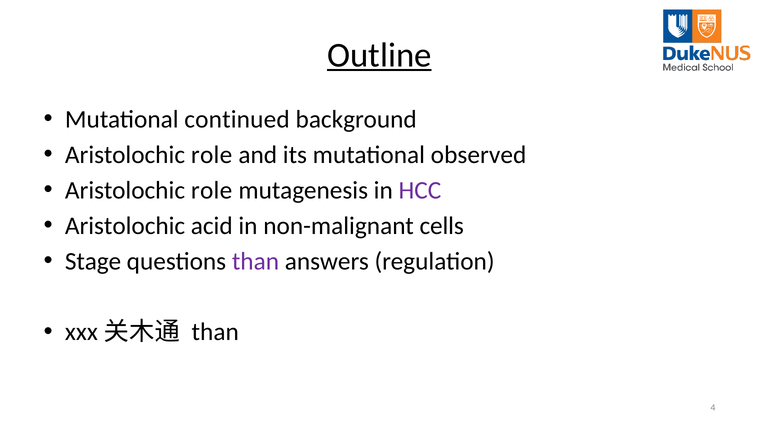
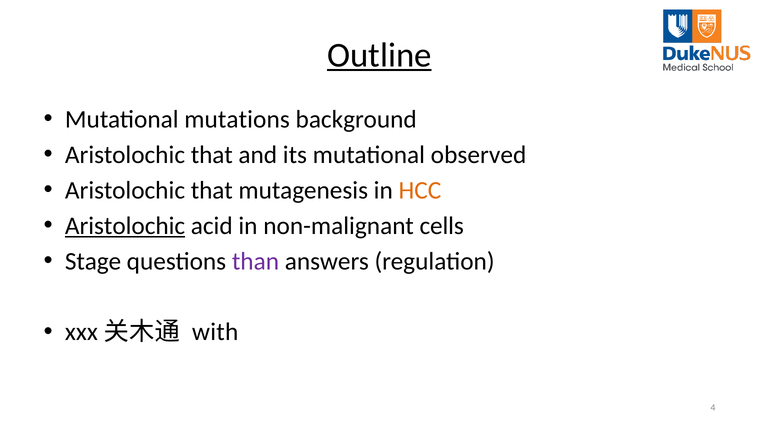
continued: continued -> mutations (237, 119)
role: role -> that (212, 155)
role: role -> that (212, 190)
HCC colour: purple -> orange (420, 190)
Aristolochic underline: none -> present (125, 226)
than: than -> with (215, 332)
